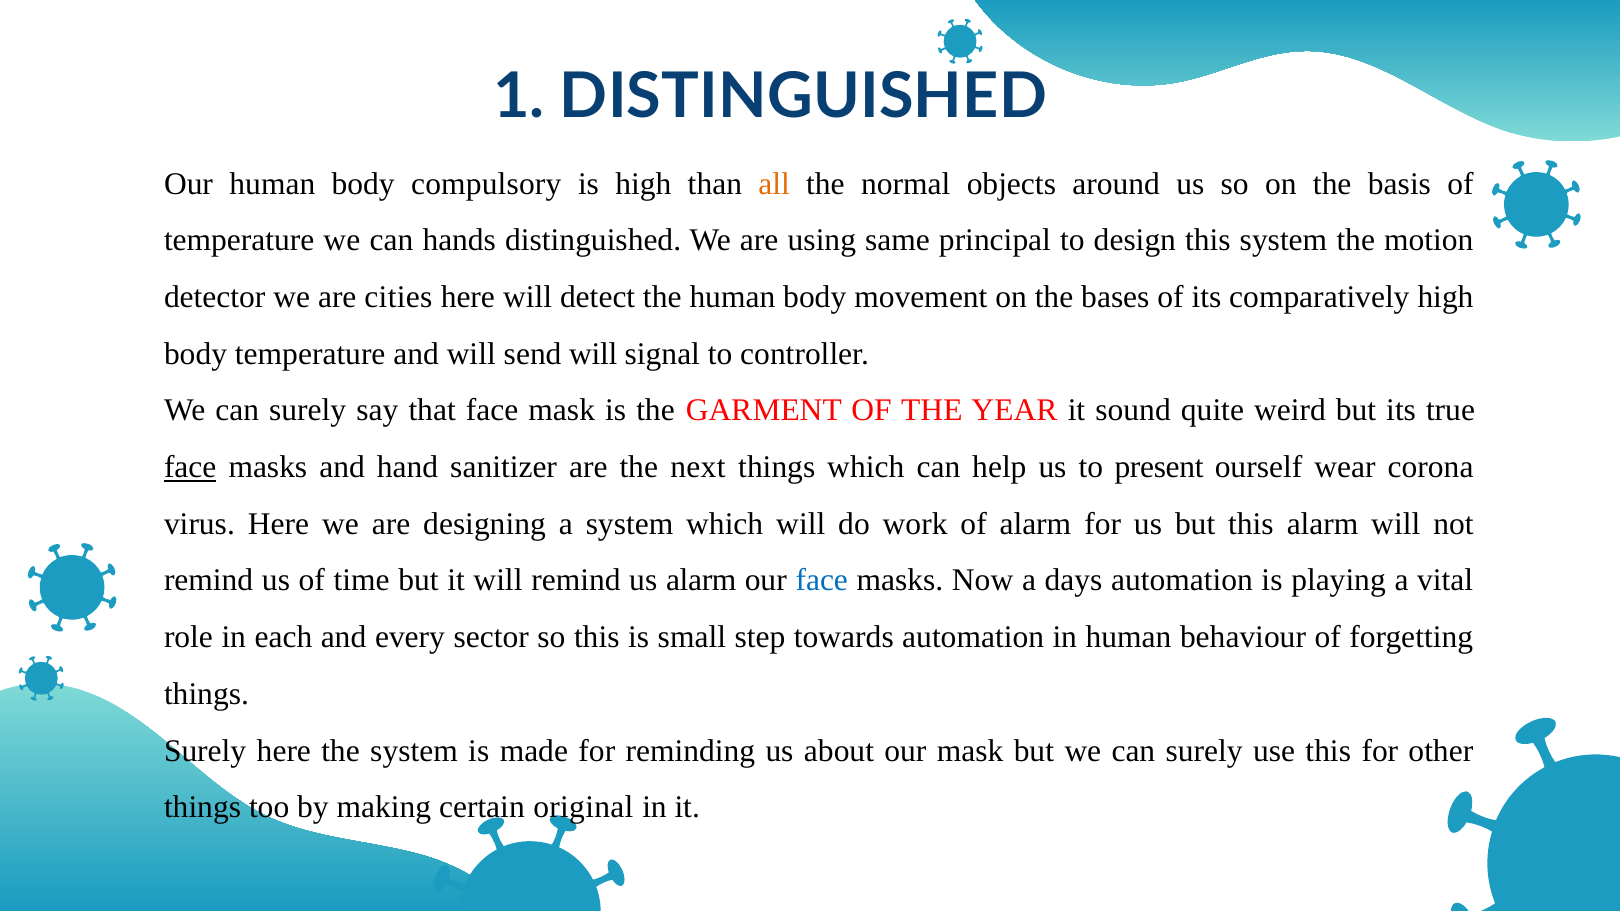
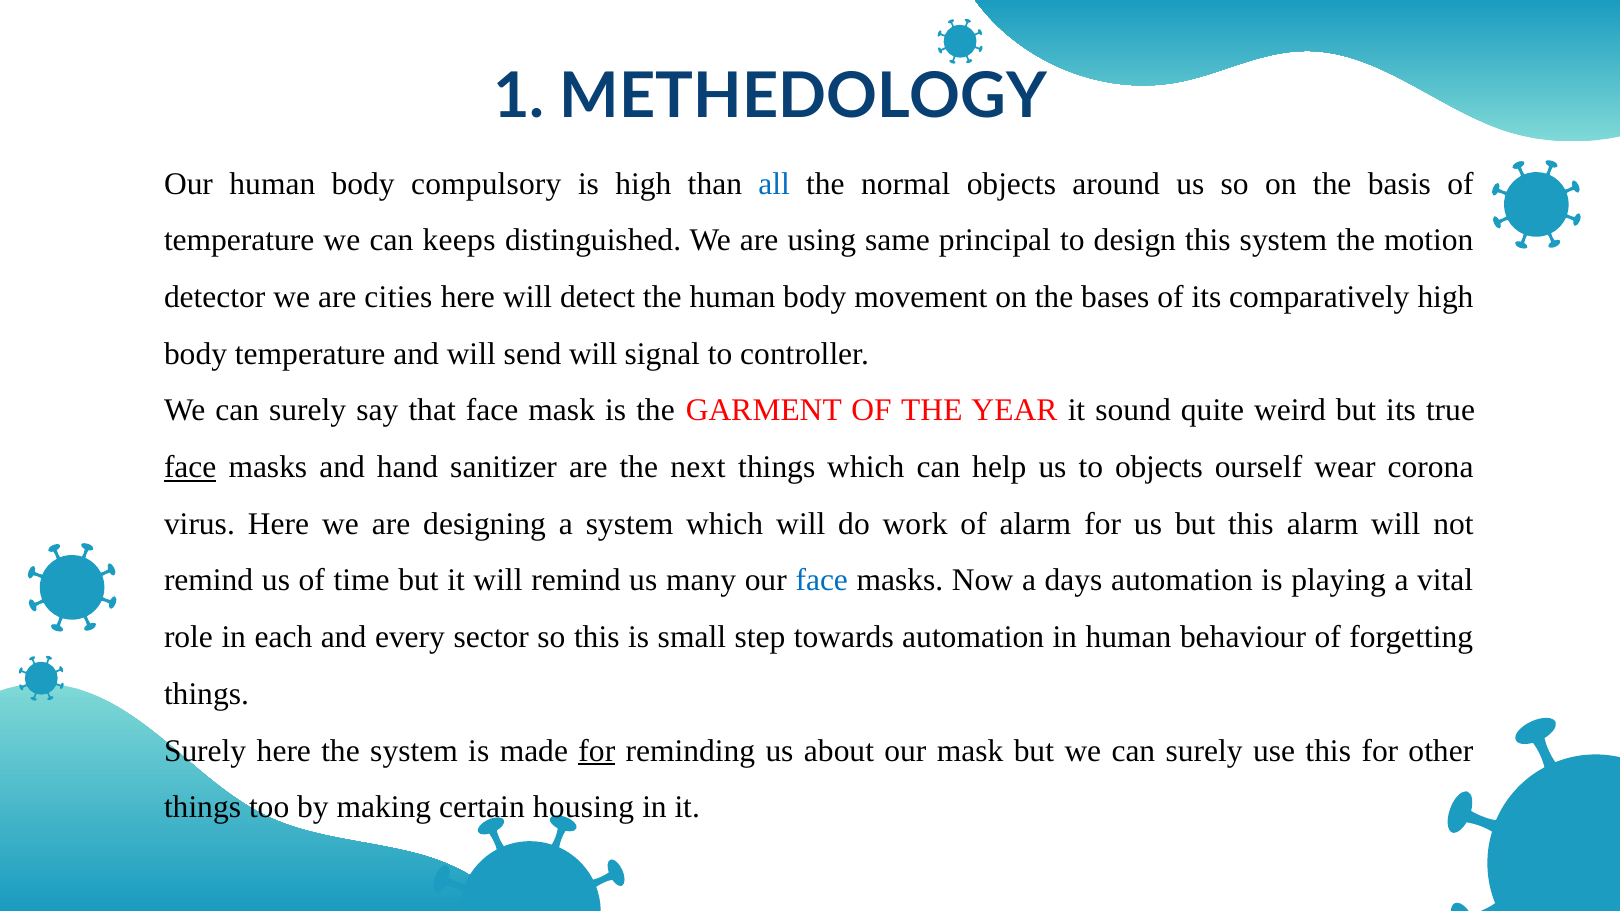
1 DISTINGUISHED: DISTINGUISHED -> METHEDOLOGY (804, 97)
all colour: orange -> blue (774, 184)
hands: hands -> keeps (459, 241)
to present: present -> objects (1159, 467)
us alarm: alarm -> many (701, 581)
for underline: none -> present (597, 751)
original: original -> housing (583, 808)
